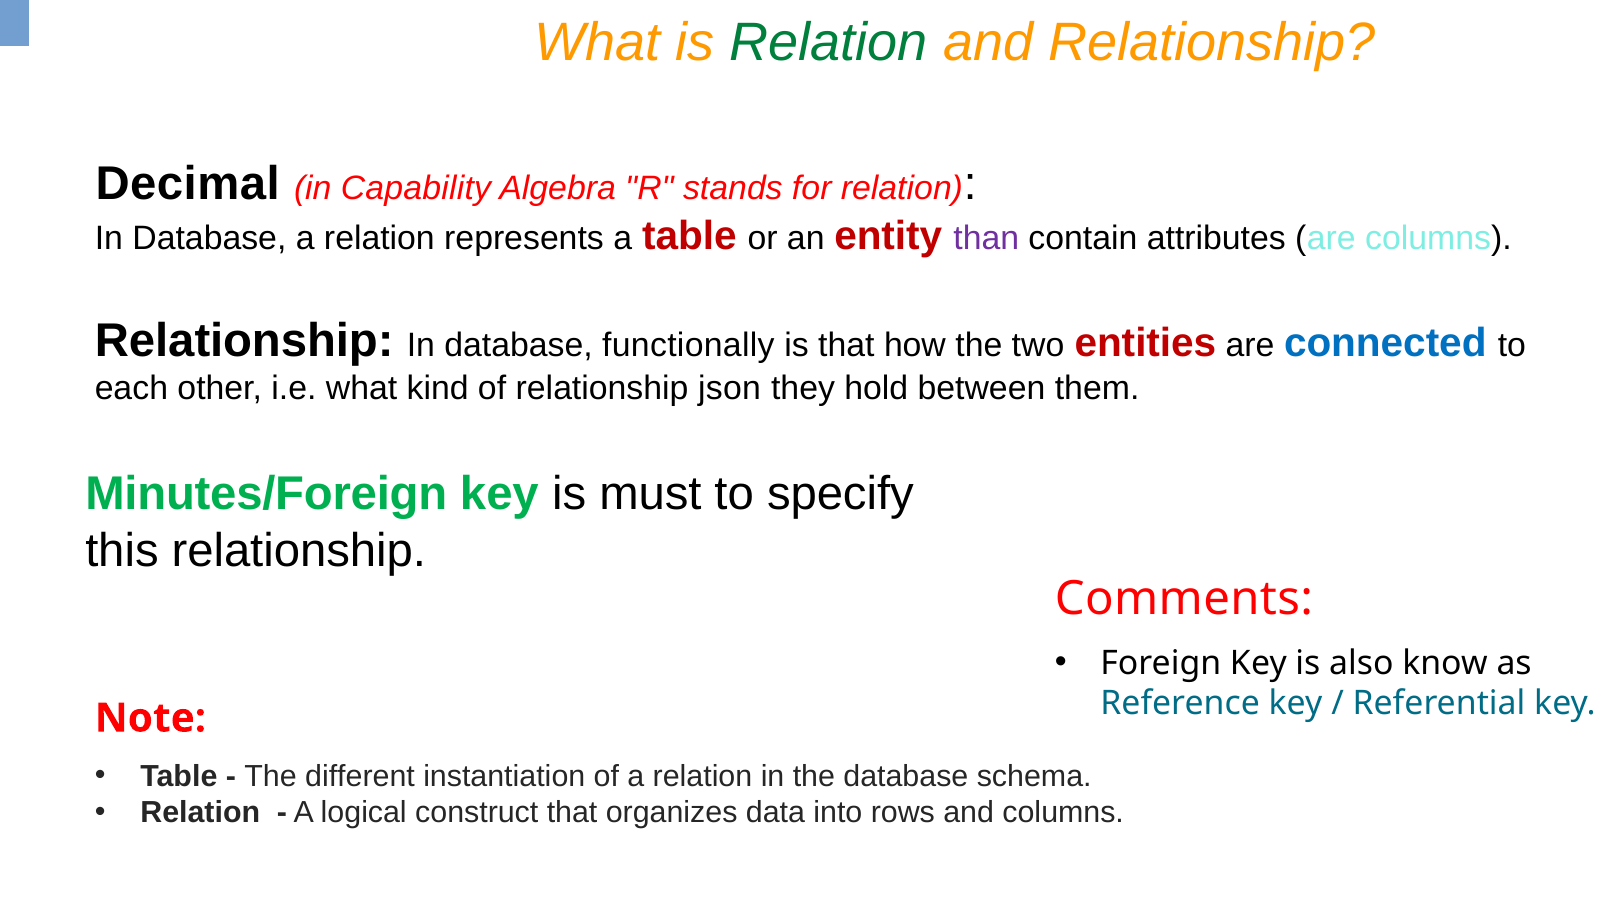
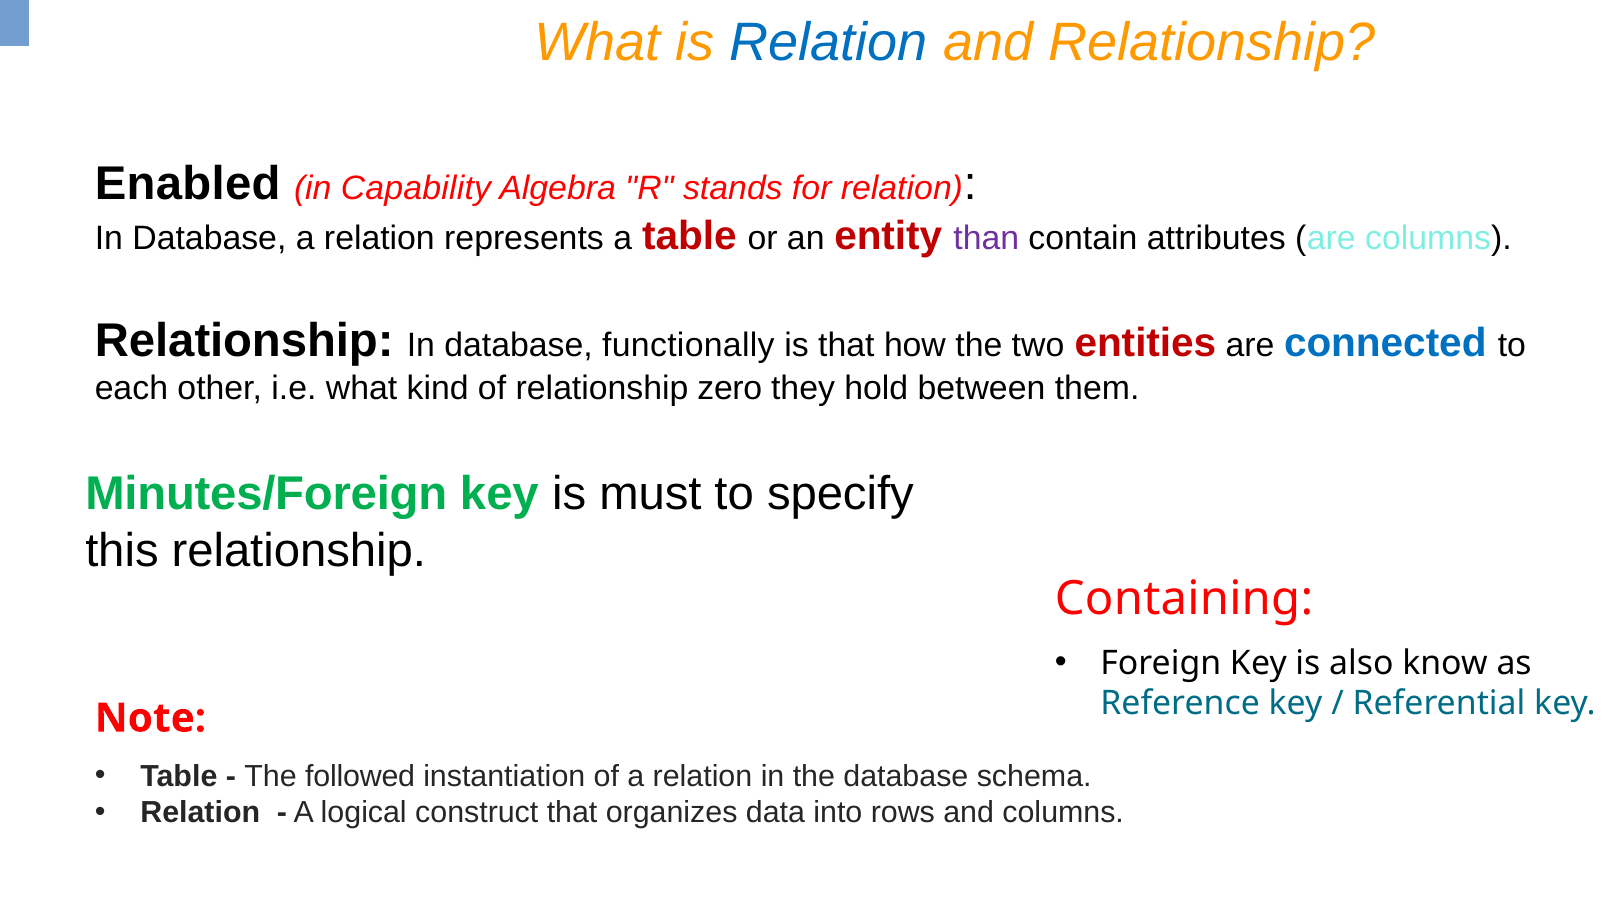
Relation colour: green -> blue (829, 42)
Decimal: Decimal -> Enabled (188, 183)
json: json -> zero (730, 388)
Comments: Comments -> Containing (1184, 599)
different: different -> followed (360, 776)
